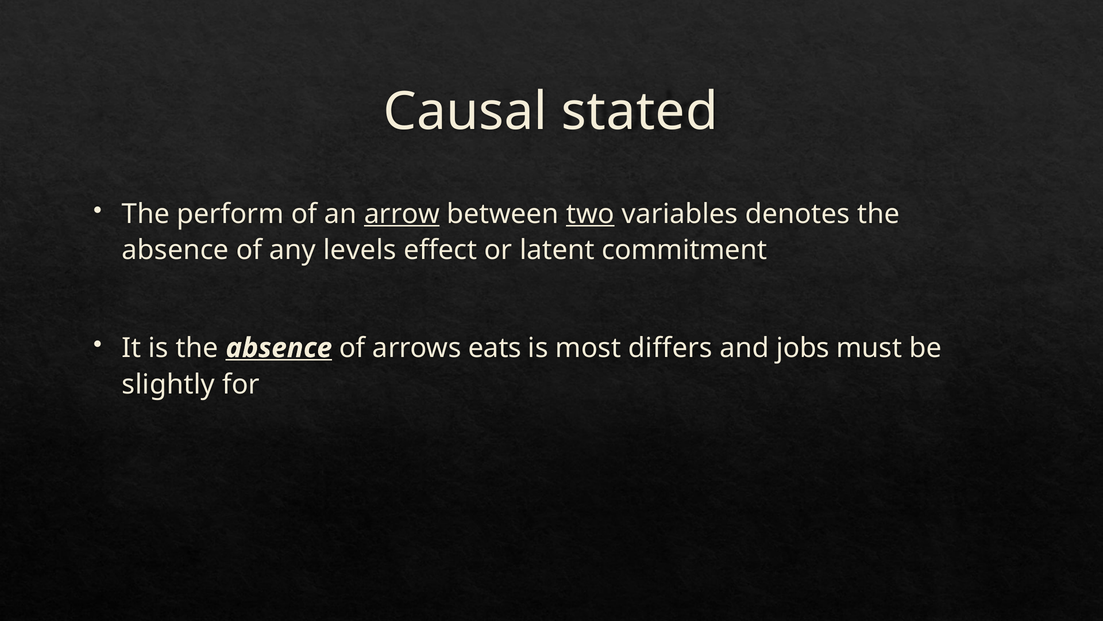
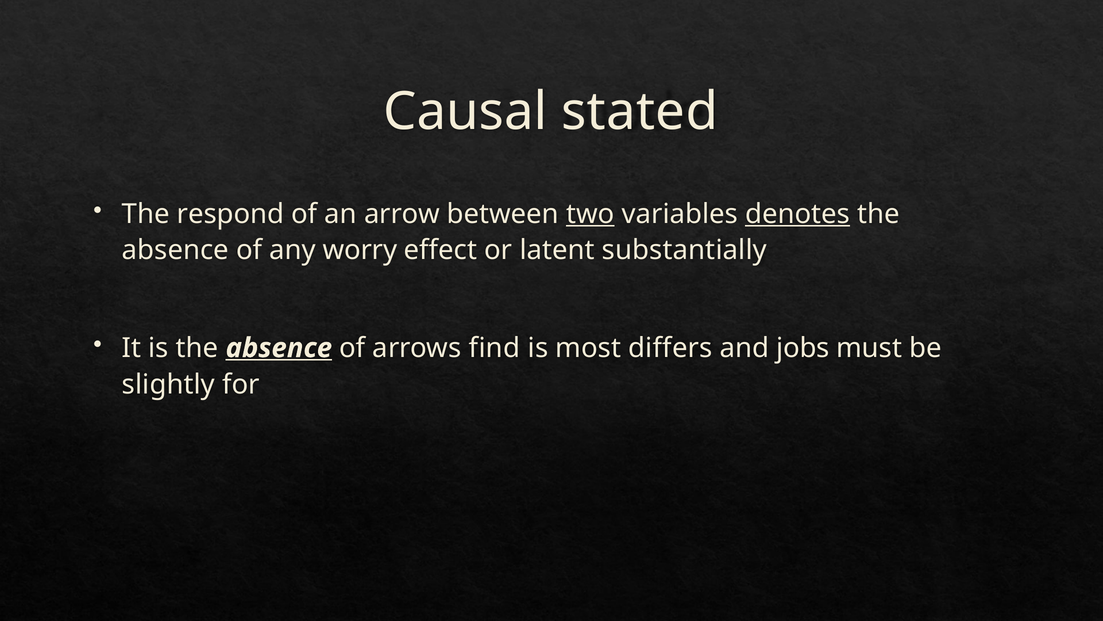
perform: perform -> respond (231, 214)
arrow underline: present -> none (402, 214)
denotes underline: none -> present (798, 214)
levels: levels -> worry (360, 250)
commitment: commitment -> substantially (684, 250)
eats: eats -> find (495, 348)
